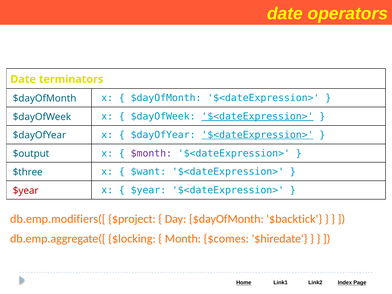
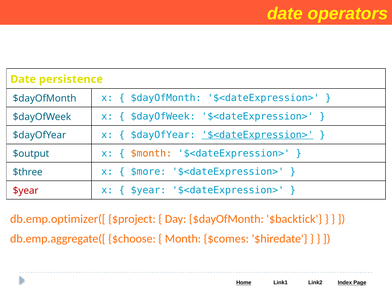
terminators: terminators -> persistence (71, 79)
$<dateExpression> underline: present -> none (257, 116)
$month colour: purple -> orange (151, 153)
$want: $want -> $more (148, 172)
db.emp.modifiers([: db.emp.modifiers([ -> db.emp.optimizer([ (58, 219)
$locking: $locking -> $choose (132, 239)
